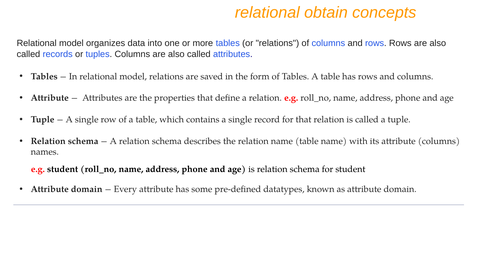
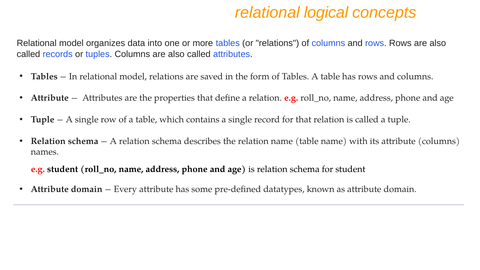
obtain: obtain -> logical (326, 12)
